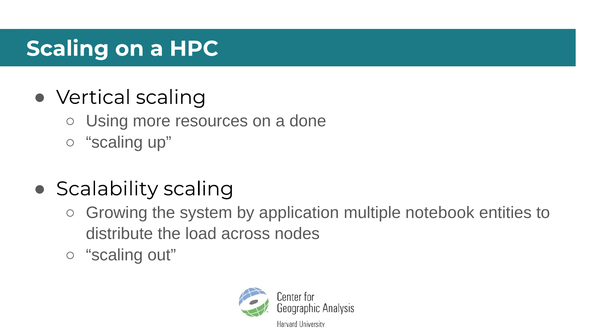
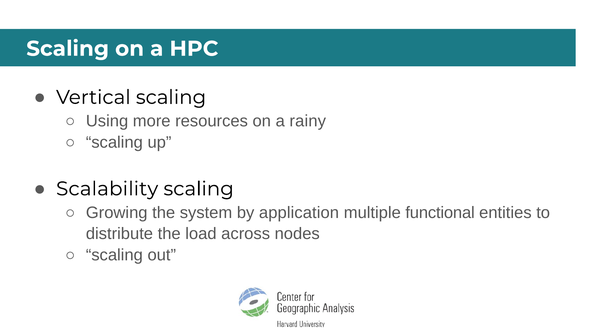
done: done -> rainy (308, 121)
notebook: notebook -> functional (440, 213)
